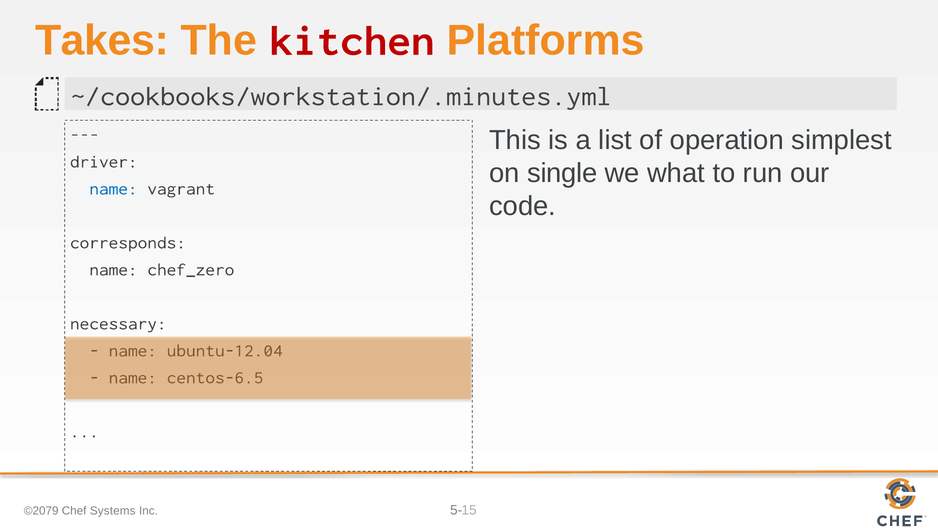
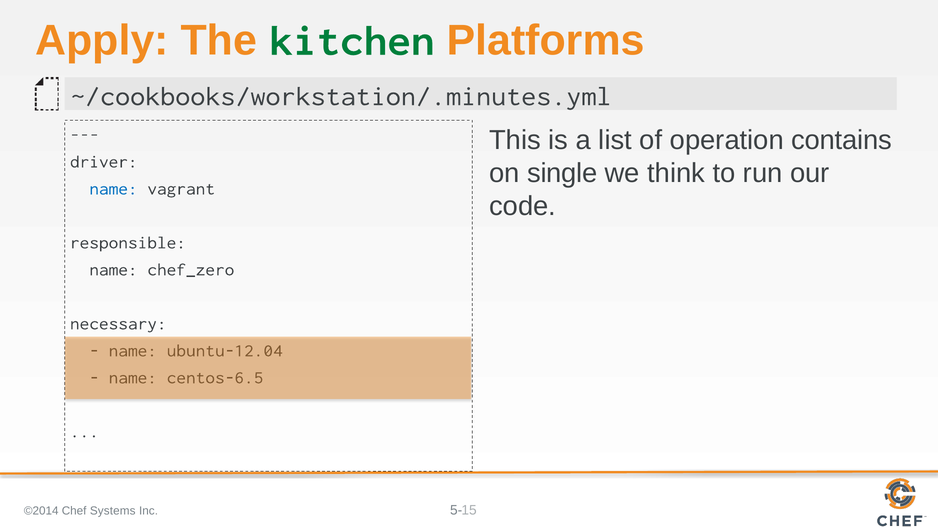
Takes: Takes -> Apply (102, 41)
kitchen colour: red -> green (352, 41)
simplest: simplest -> contains (842, 140)
what: what -> think (676, 173)
corresponds: corresponds -> responsible (128, 242)
©2079: ©2079 -> ©2014 (41, 511)
